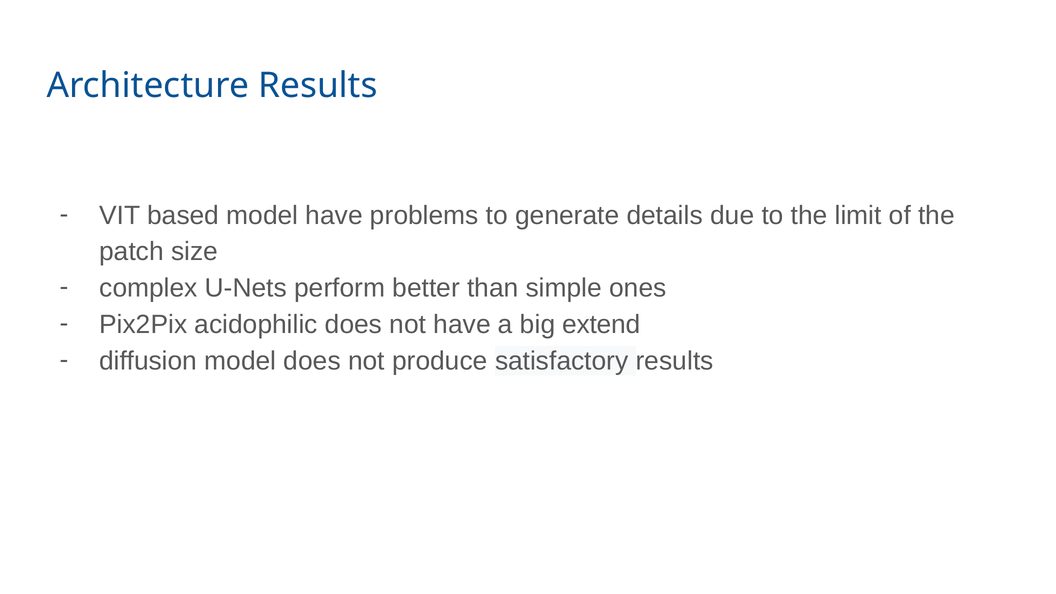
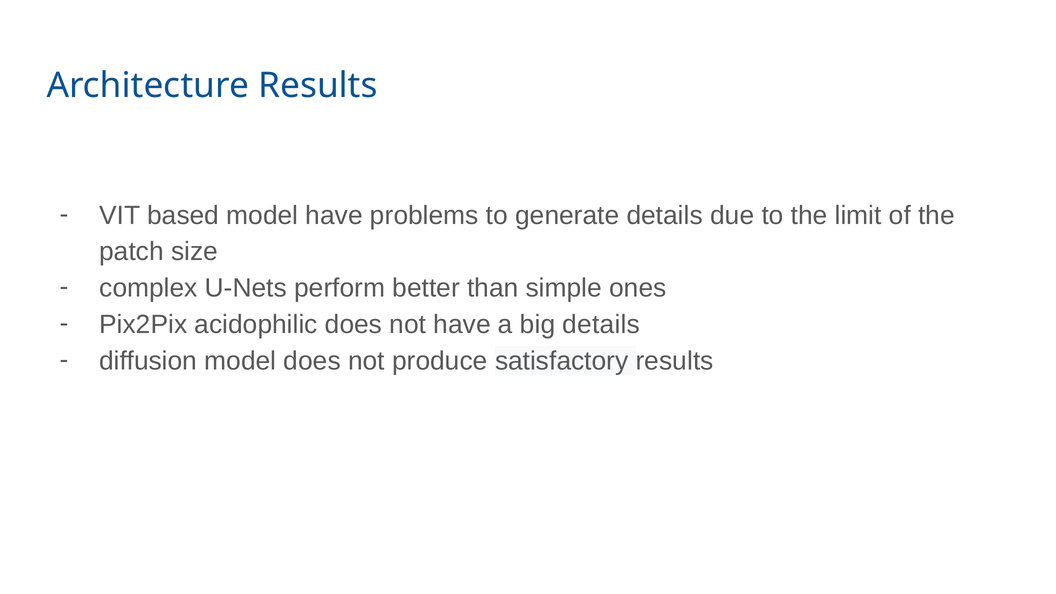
big extend: extend -> details (601, 325)
